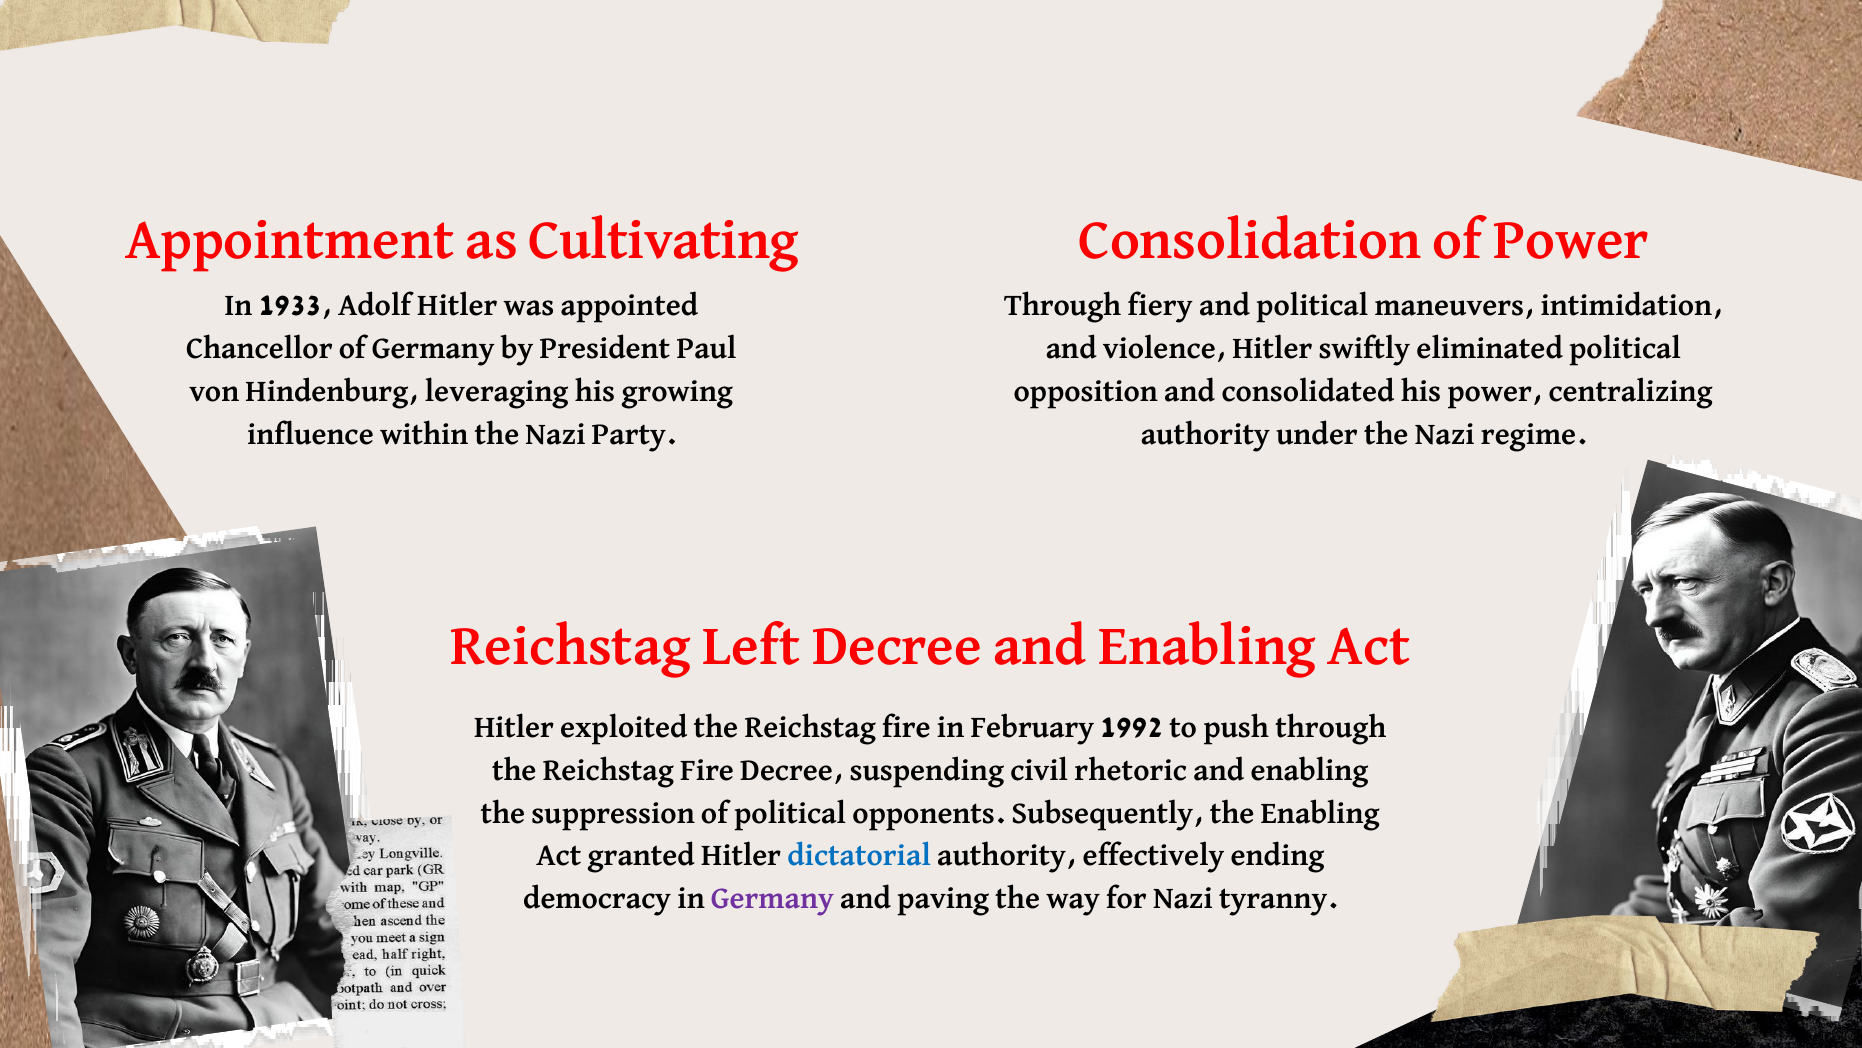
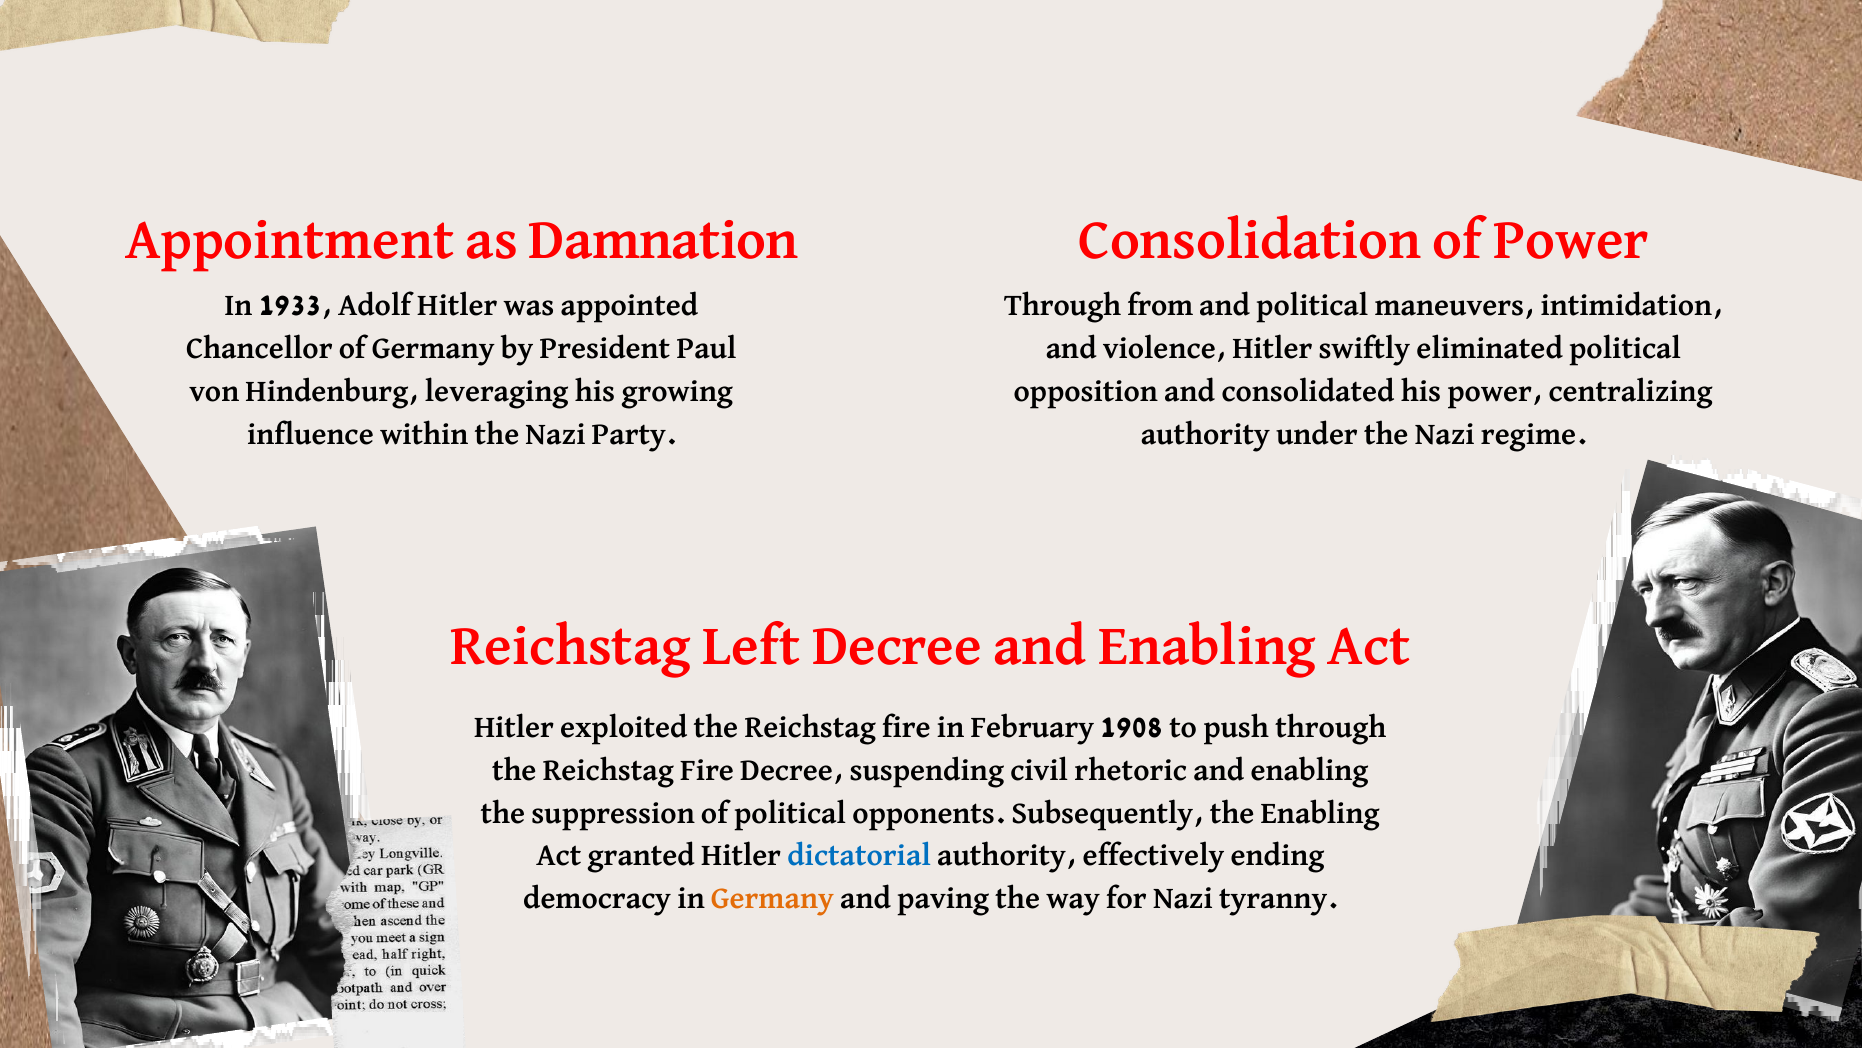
Cultivating: Cultivating -> Damnation (664, 239)
fiery: fiery -> from (1160, 305)
1992: 1992 -> 1908 (1132, 727)
Germany colour: purple -> orange (772, 898)
